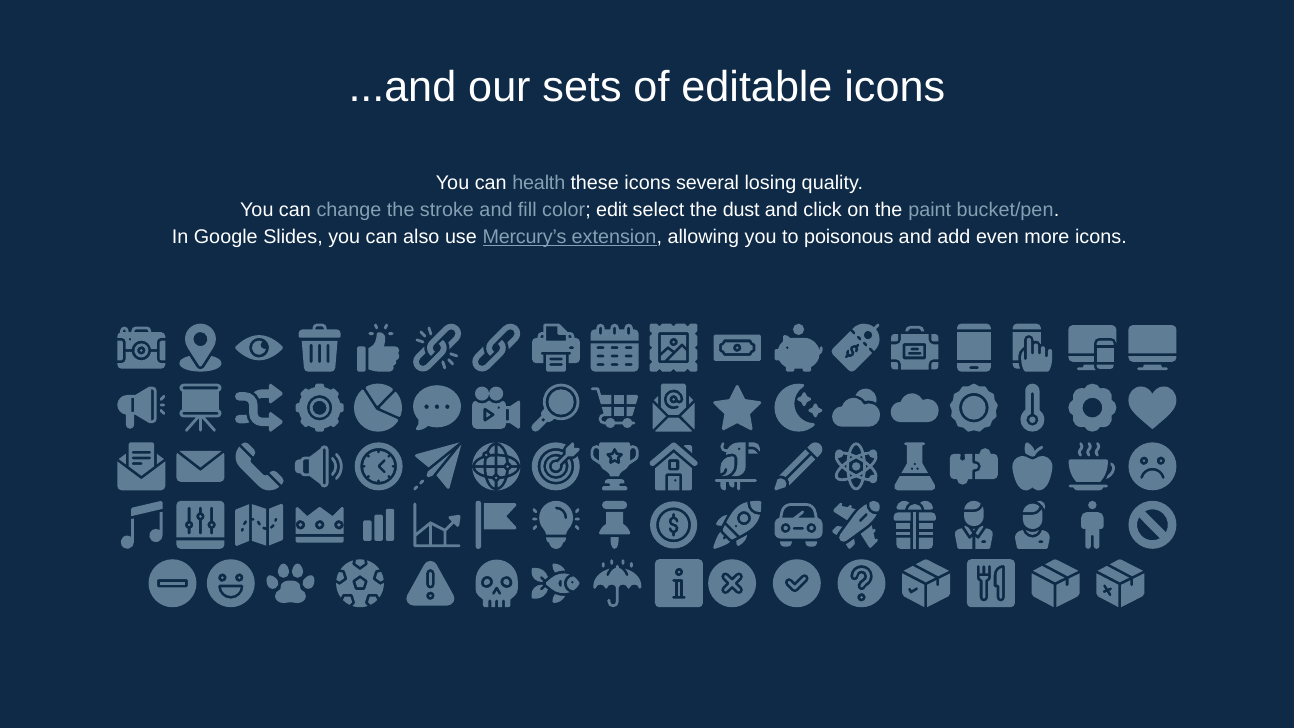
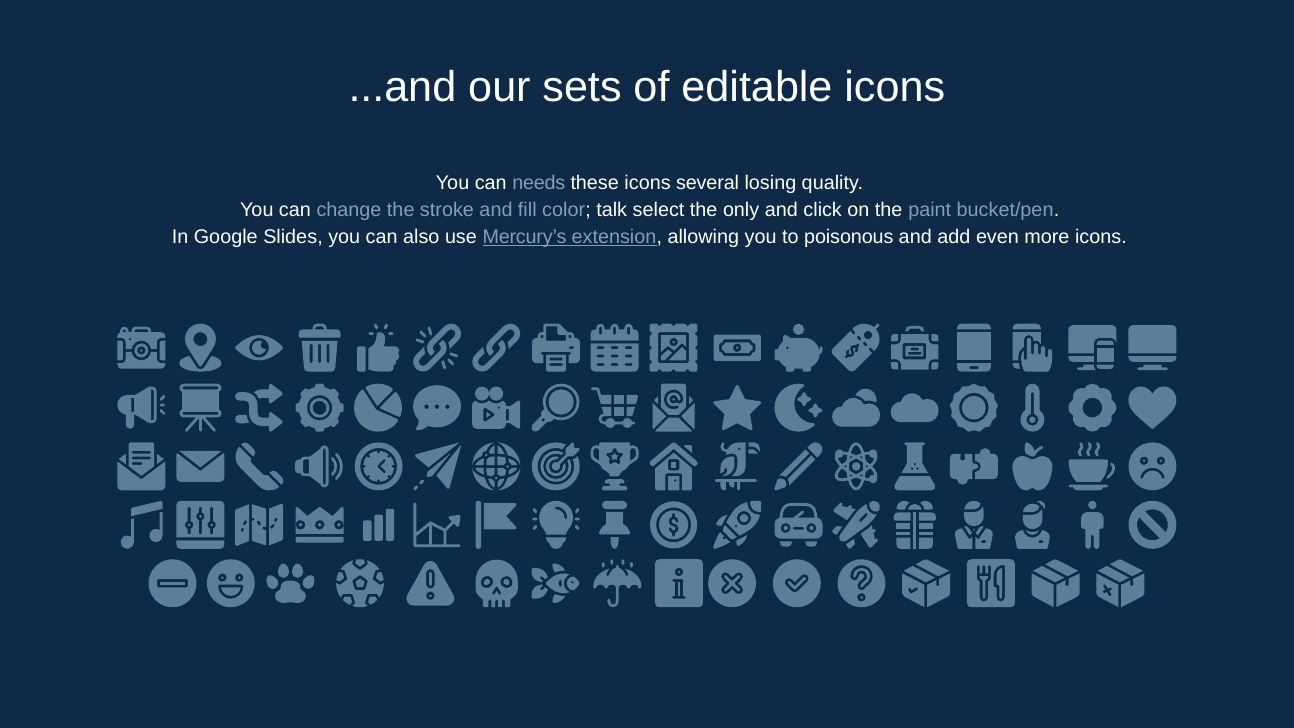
health: health -> needs (539, 183)
edit: edit -> talk (612, 210)
dust: dust -> only (741, 210)
